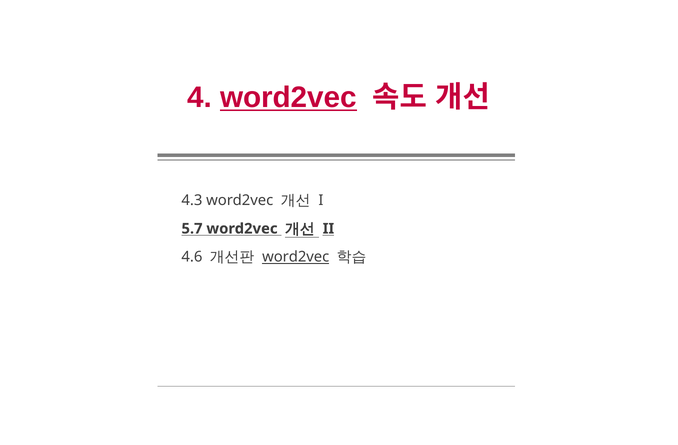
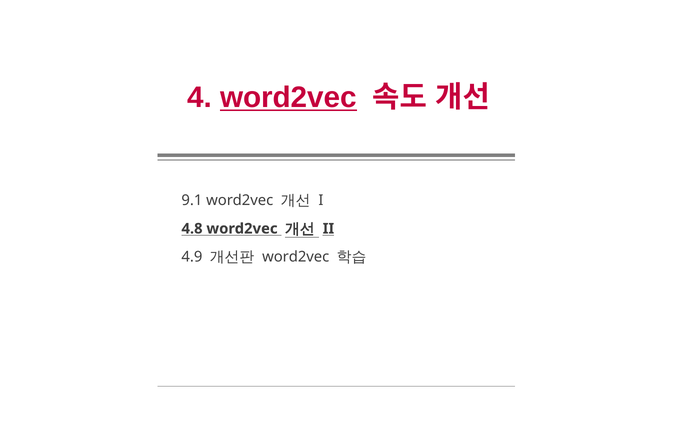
4.3: 4.3 -> 9.1 (192, 200)
5.7: 5.7 -> 4.8 (192, 229)
4.6: 4.6 -> 4.9 (192, 257)
word2vec underline: present -> none (296, 257)
